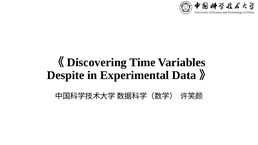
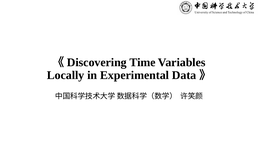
Despite: Despite -> Locally (66, 75)
